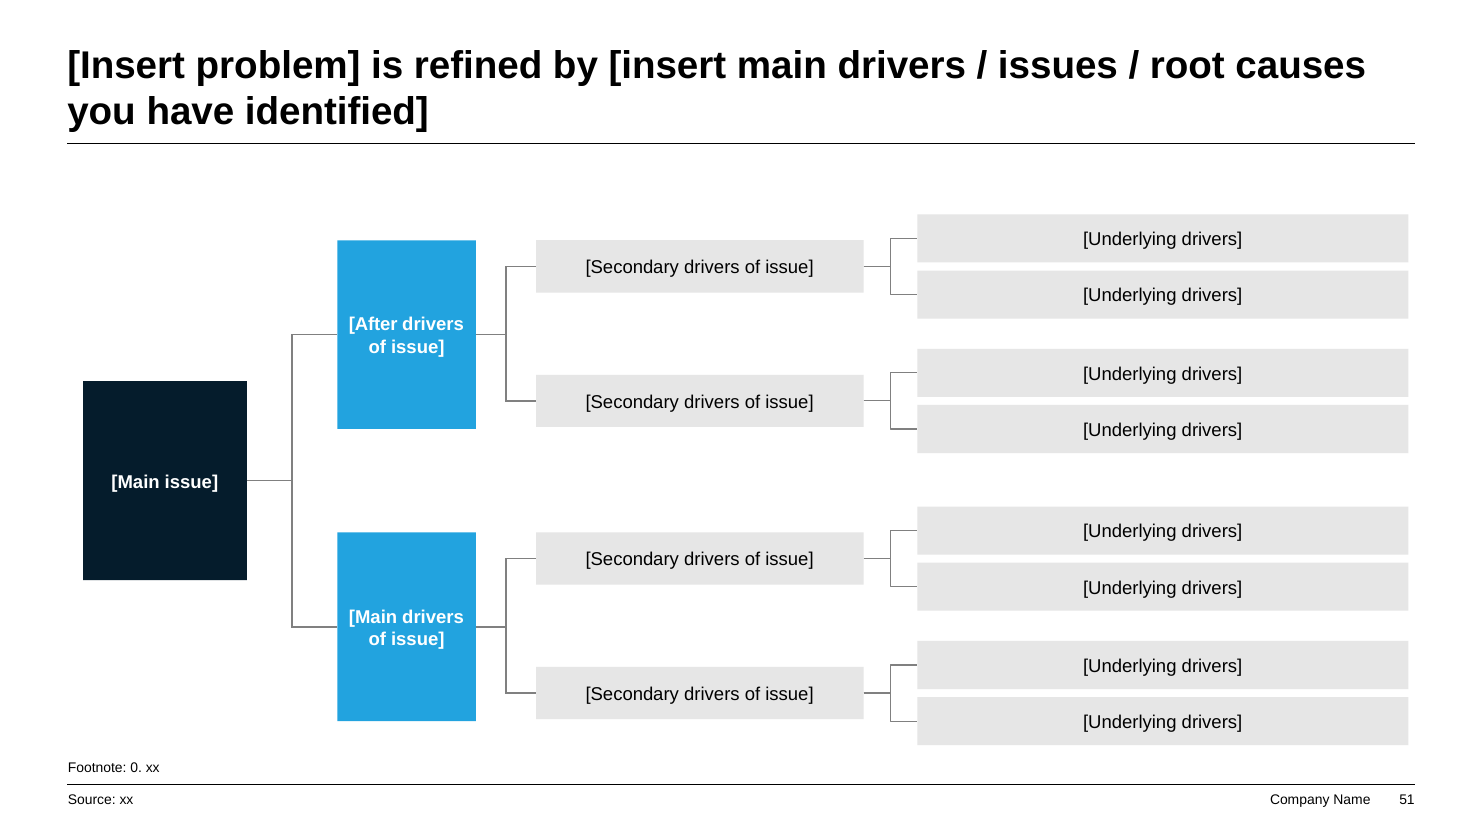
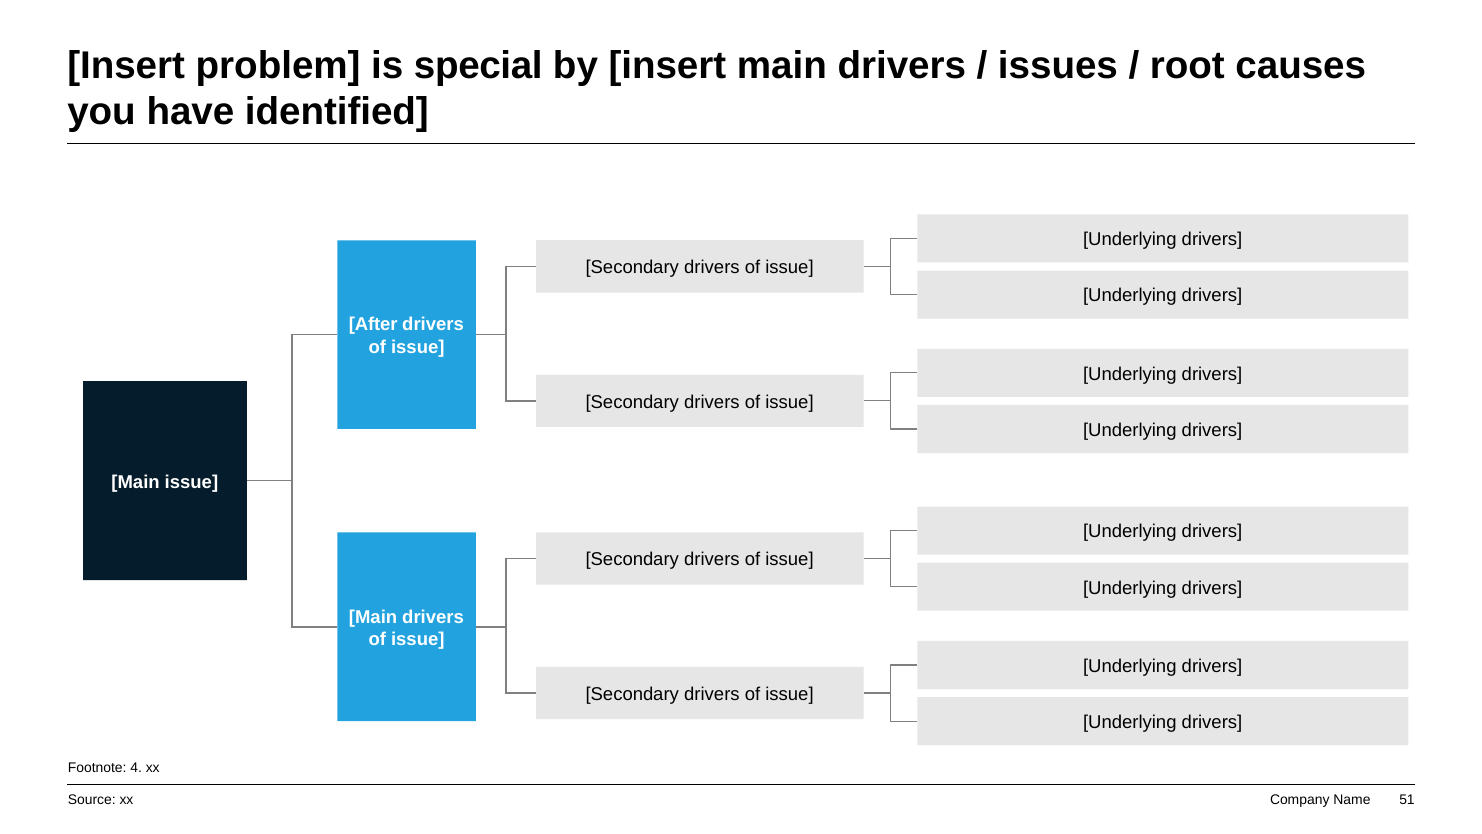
refined: refined -> special (478, 65)
0: 0 -> 4 (136, 768)
